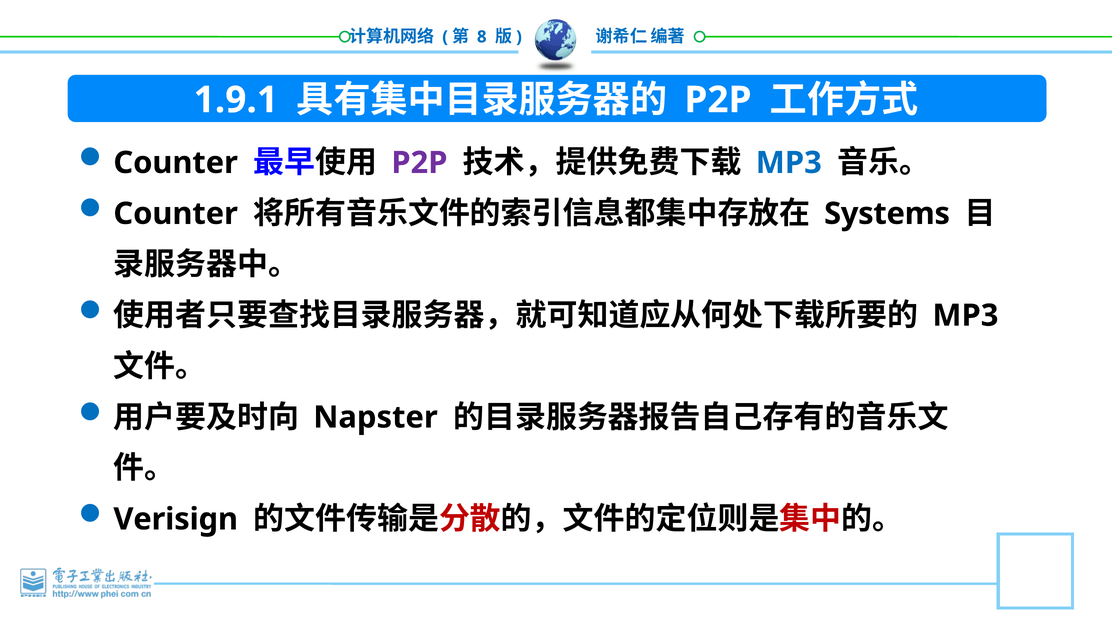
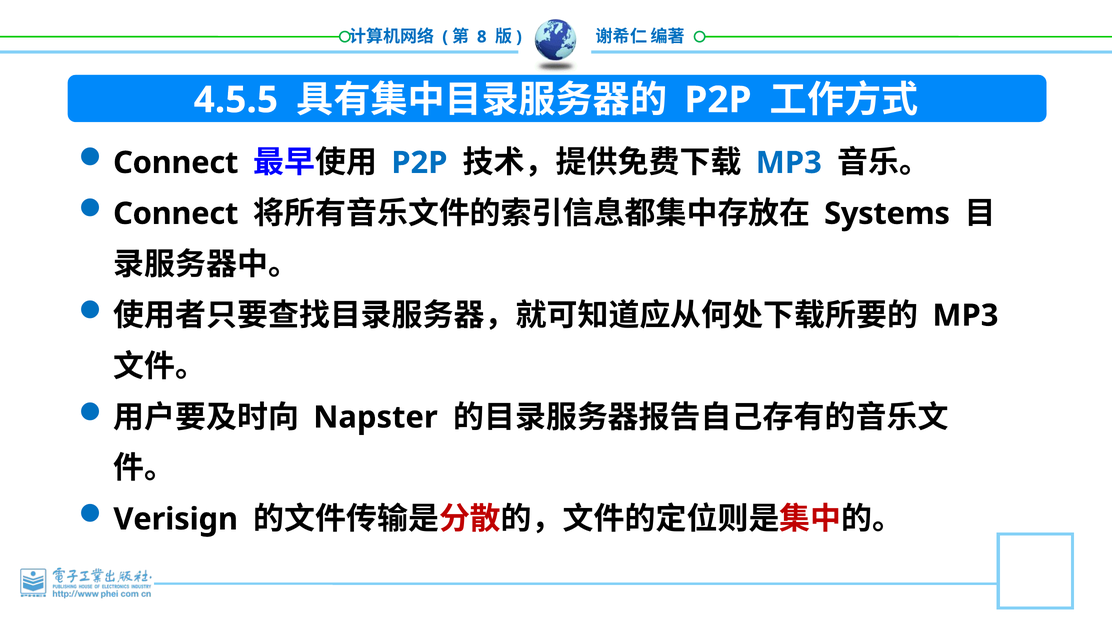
1.9.1: 1.9.1 -> 4.5.5 (236, 100)
Counter: Counter -> Connect (176, 163)
P2P colour: purple -> blue (419, 163)
Counter: Counter -> Connect (176, 214)
